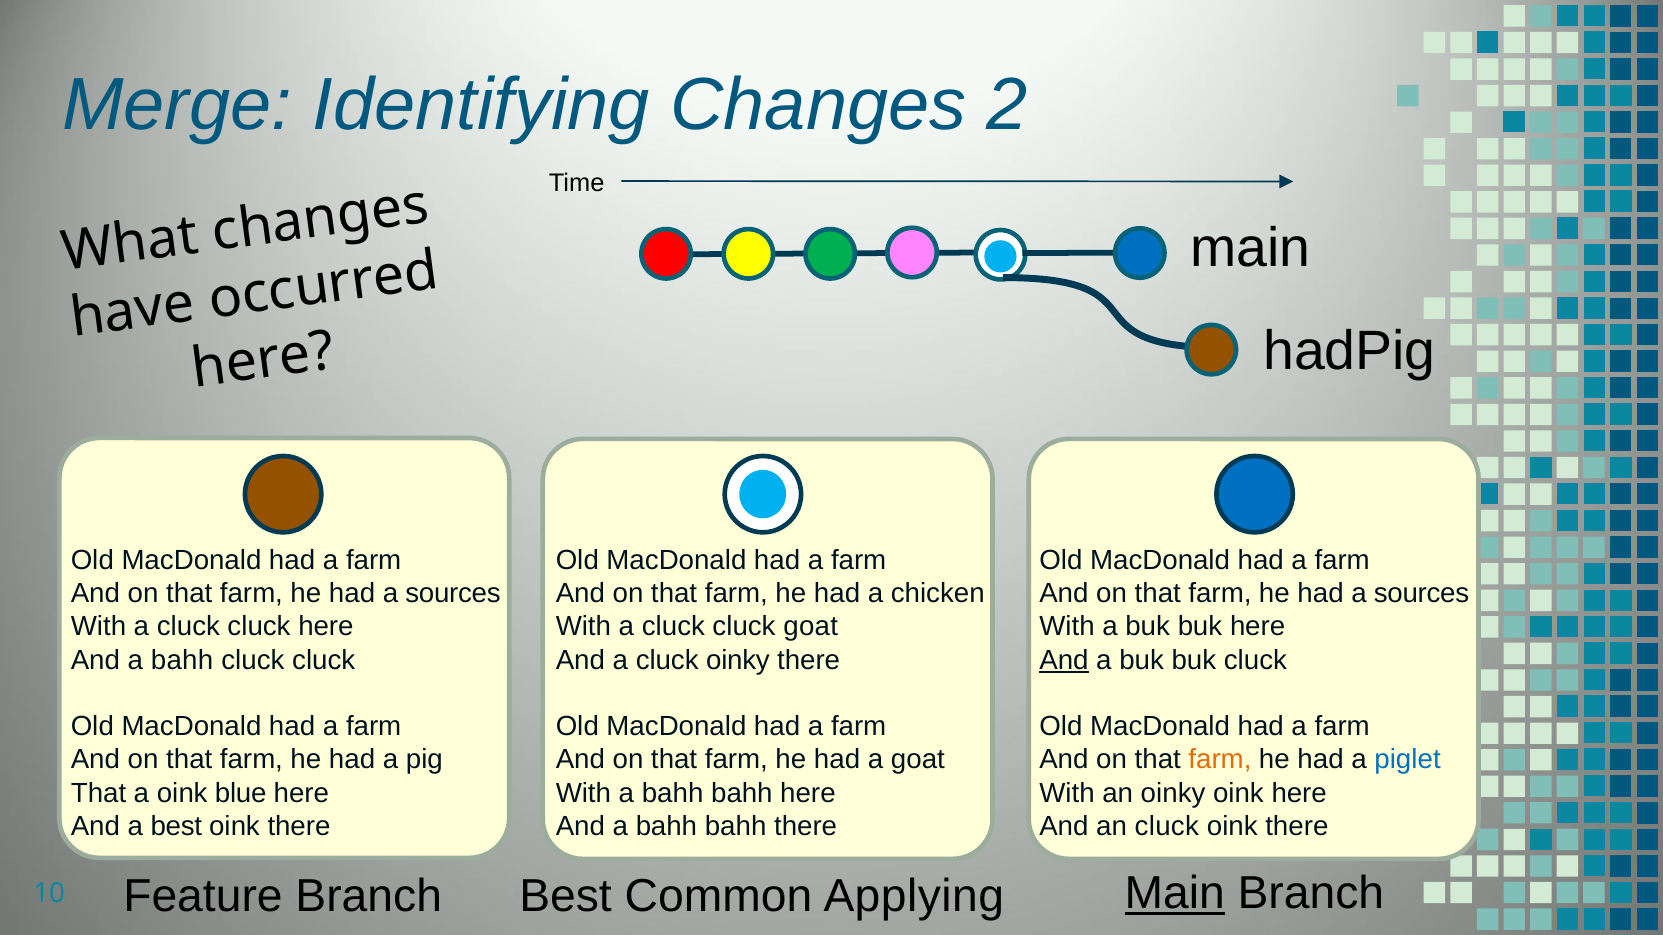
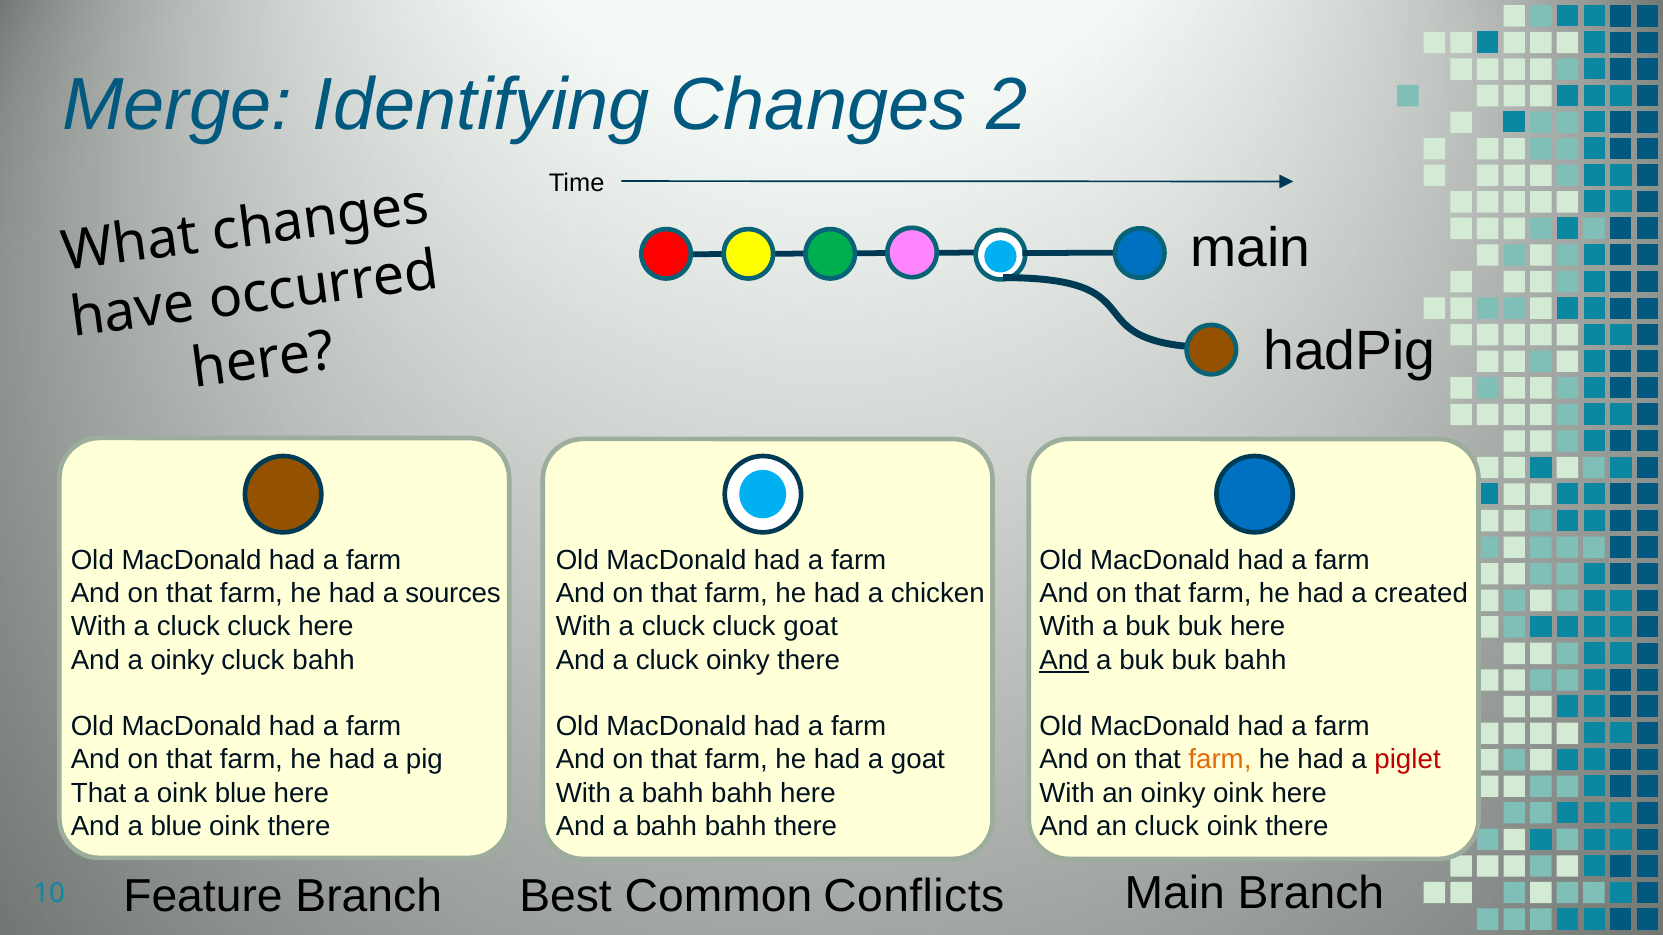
sources: sources -> created (1421, 594)
bahh: bahh -> oinky (182, 660)
cluck: cluck -> bahh (324, 660)
buk cluck: cluck -> bahh (1255, 660)
piglet colour: blue -> red (1408, 760)
a best: best -> blue (176, 827)
Applying: Applying -> Conflicts (914, 897)
Main underline: present -> none (1175, 894)
